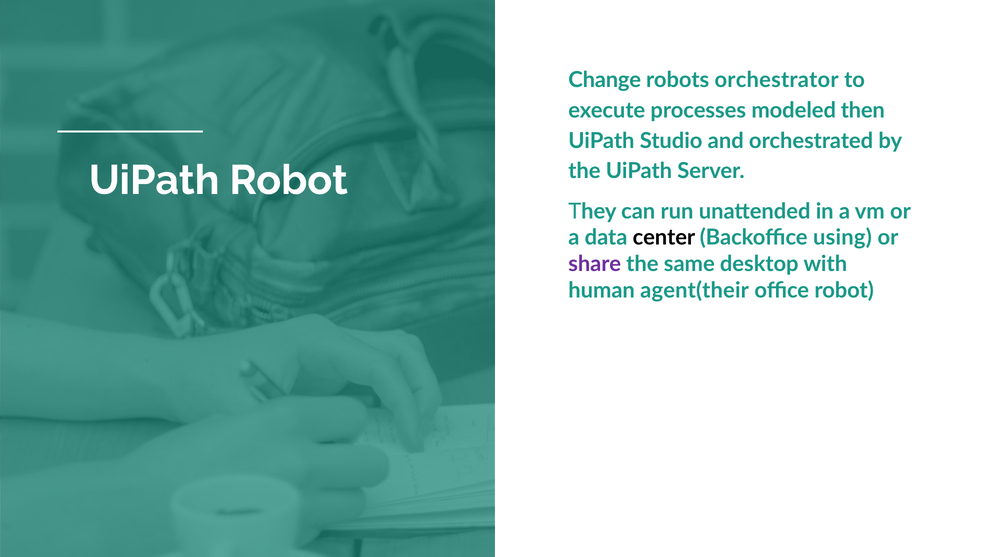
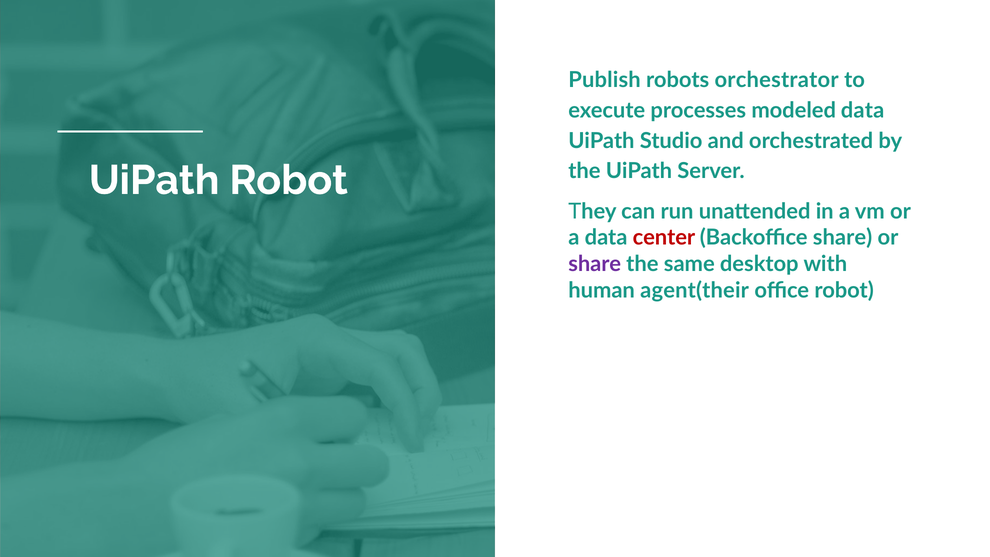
Change: Change -> Publish (605, 80)
modeled then: then -> data (863, 110)
center colour: black -> red (664, 238)
Backoffice using: using -> share (843, 238)
